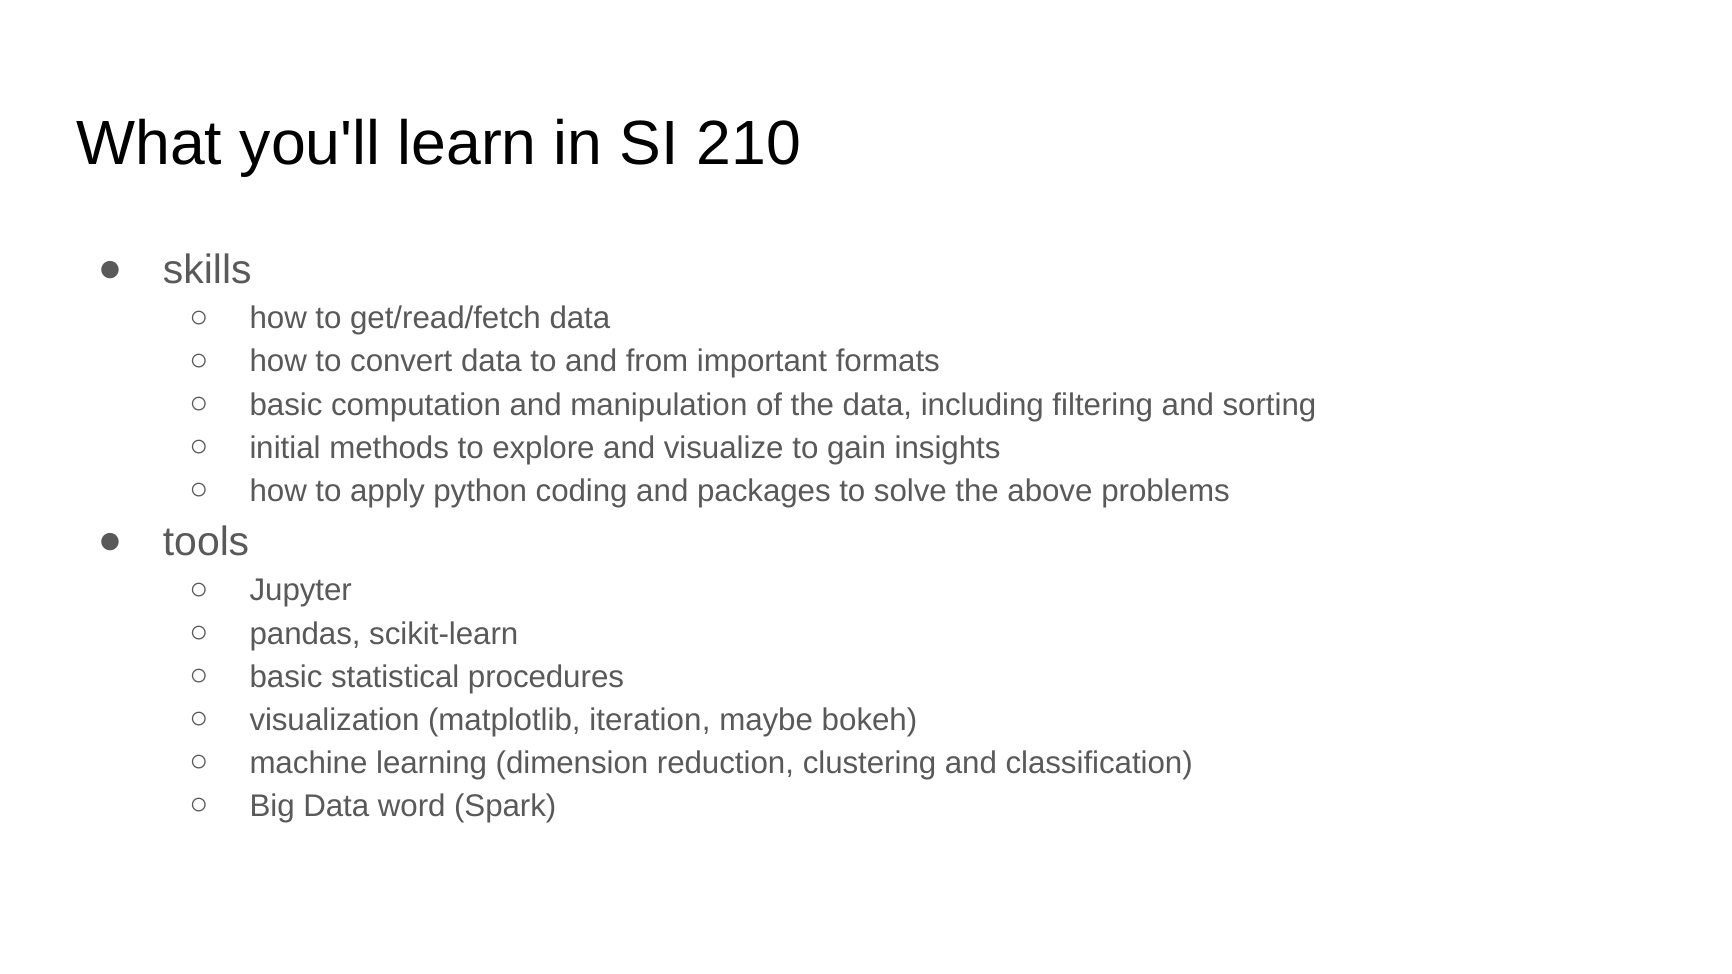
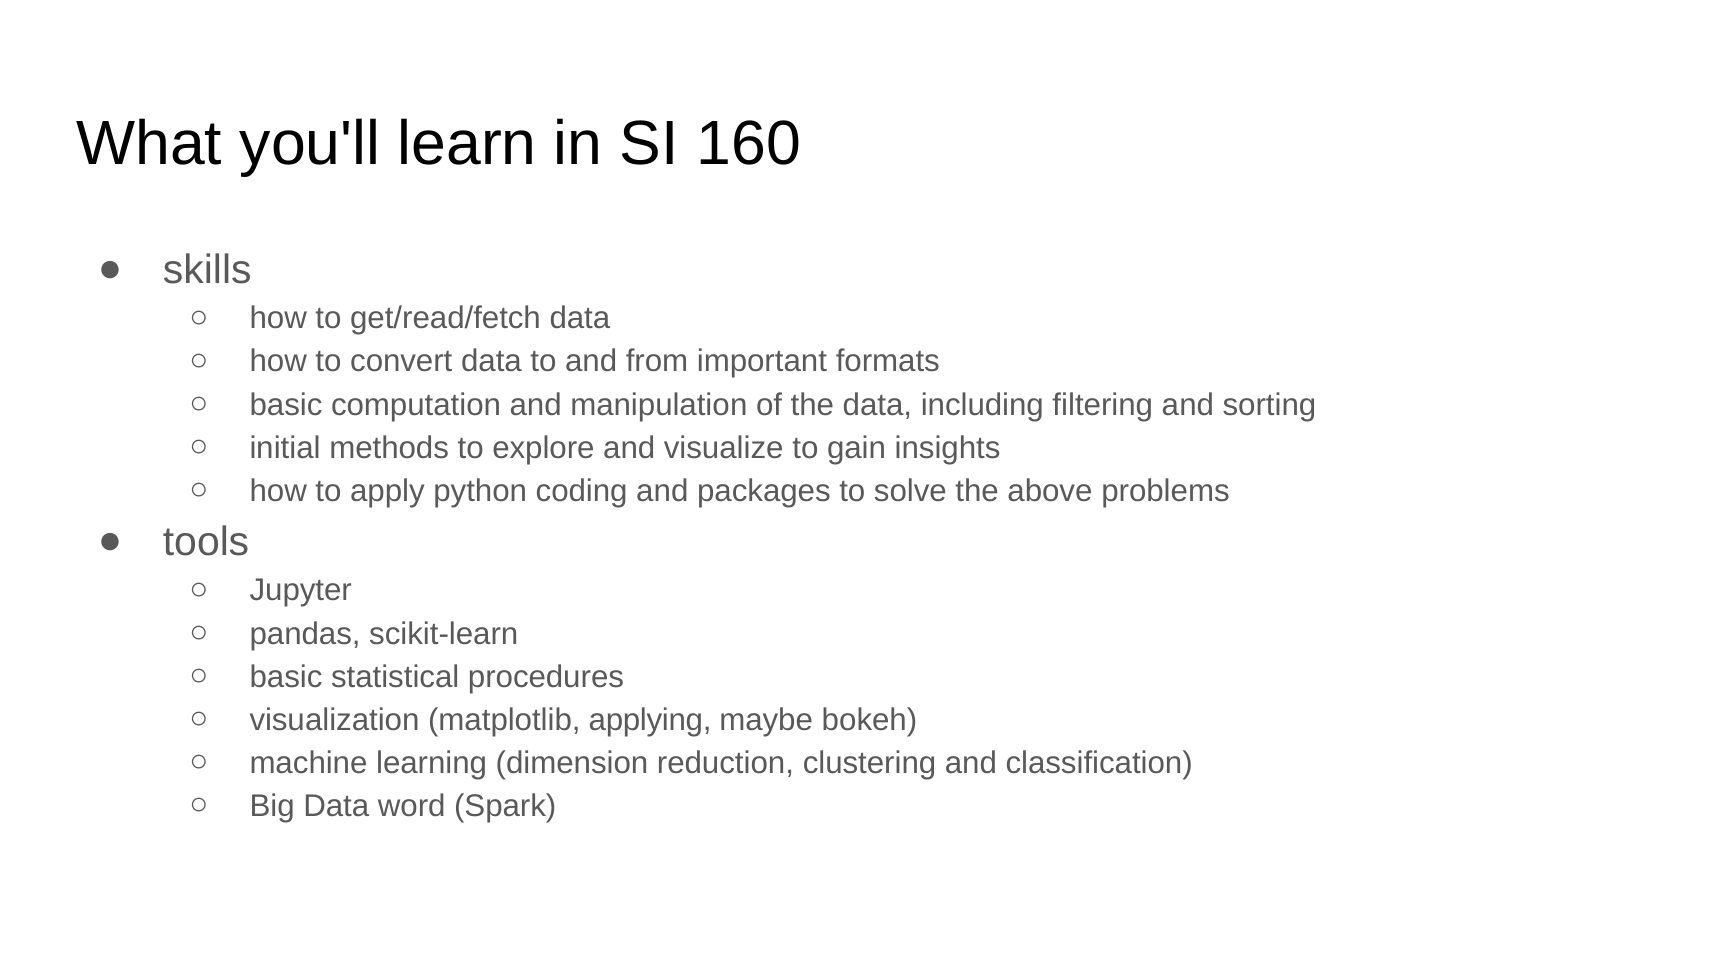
210: 210 -> 160 (749, 143)
iteration: iteration -> applying (650, 720)
